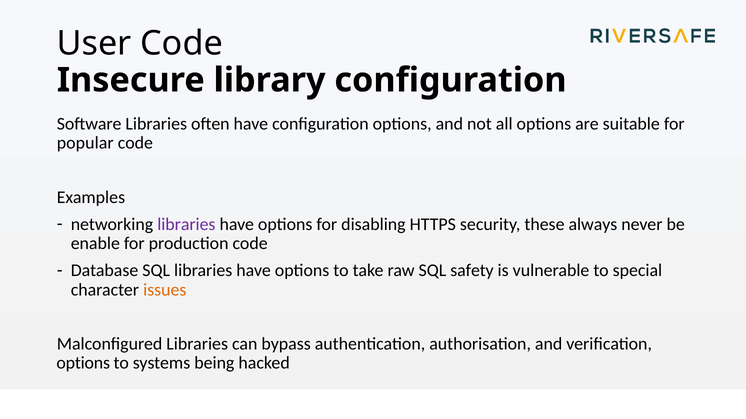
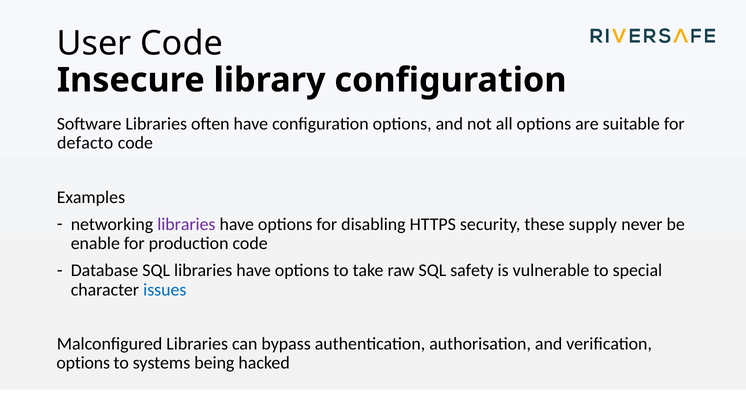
popular: popular -> defacto (85, 143)
always: always -> supply (593, 224)
issues colour: orange -> blue (165, 290)
